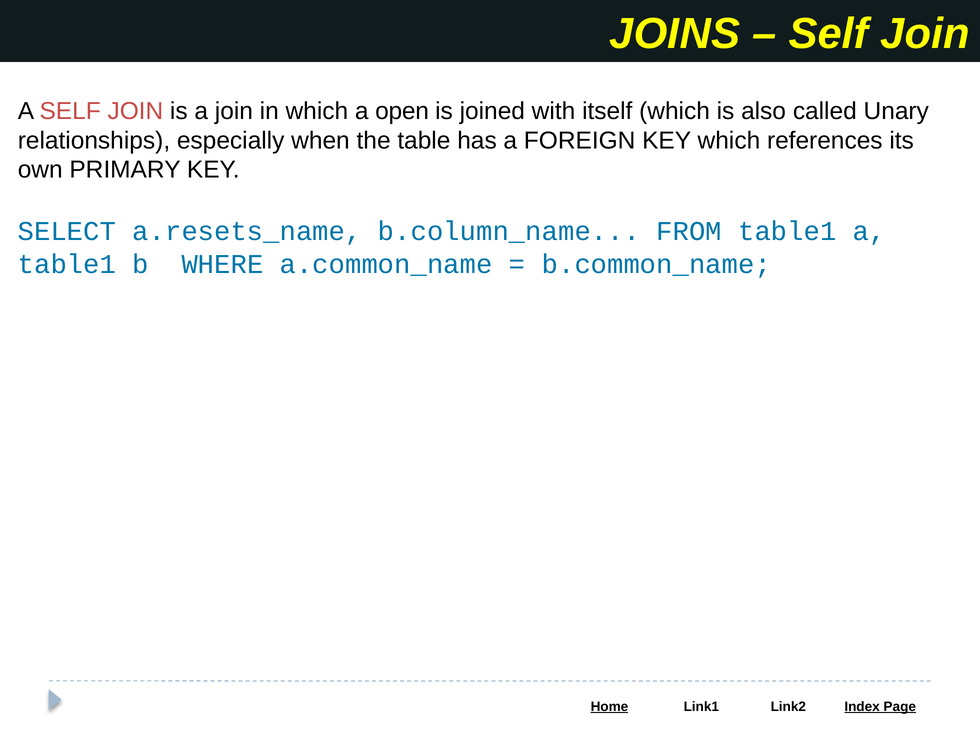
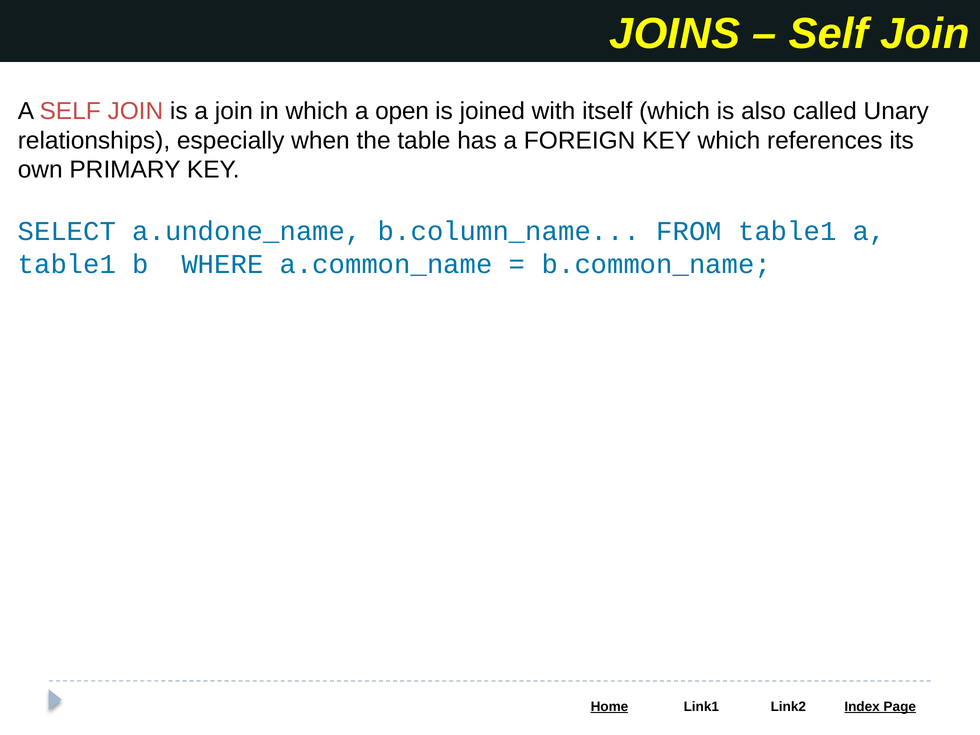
a.resets_name: a.resets_name -> a.undone_name (247, 231)
